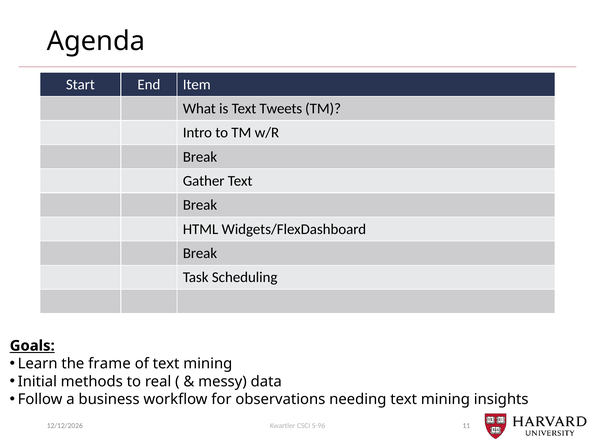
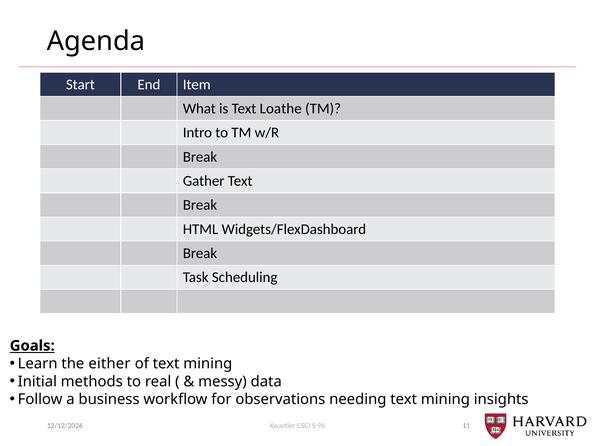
Tweets: Tweets -> Loathe (281, 109)
frame: frame -> either (109, 364)
